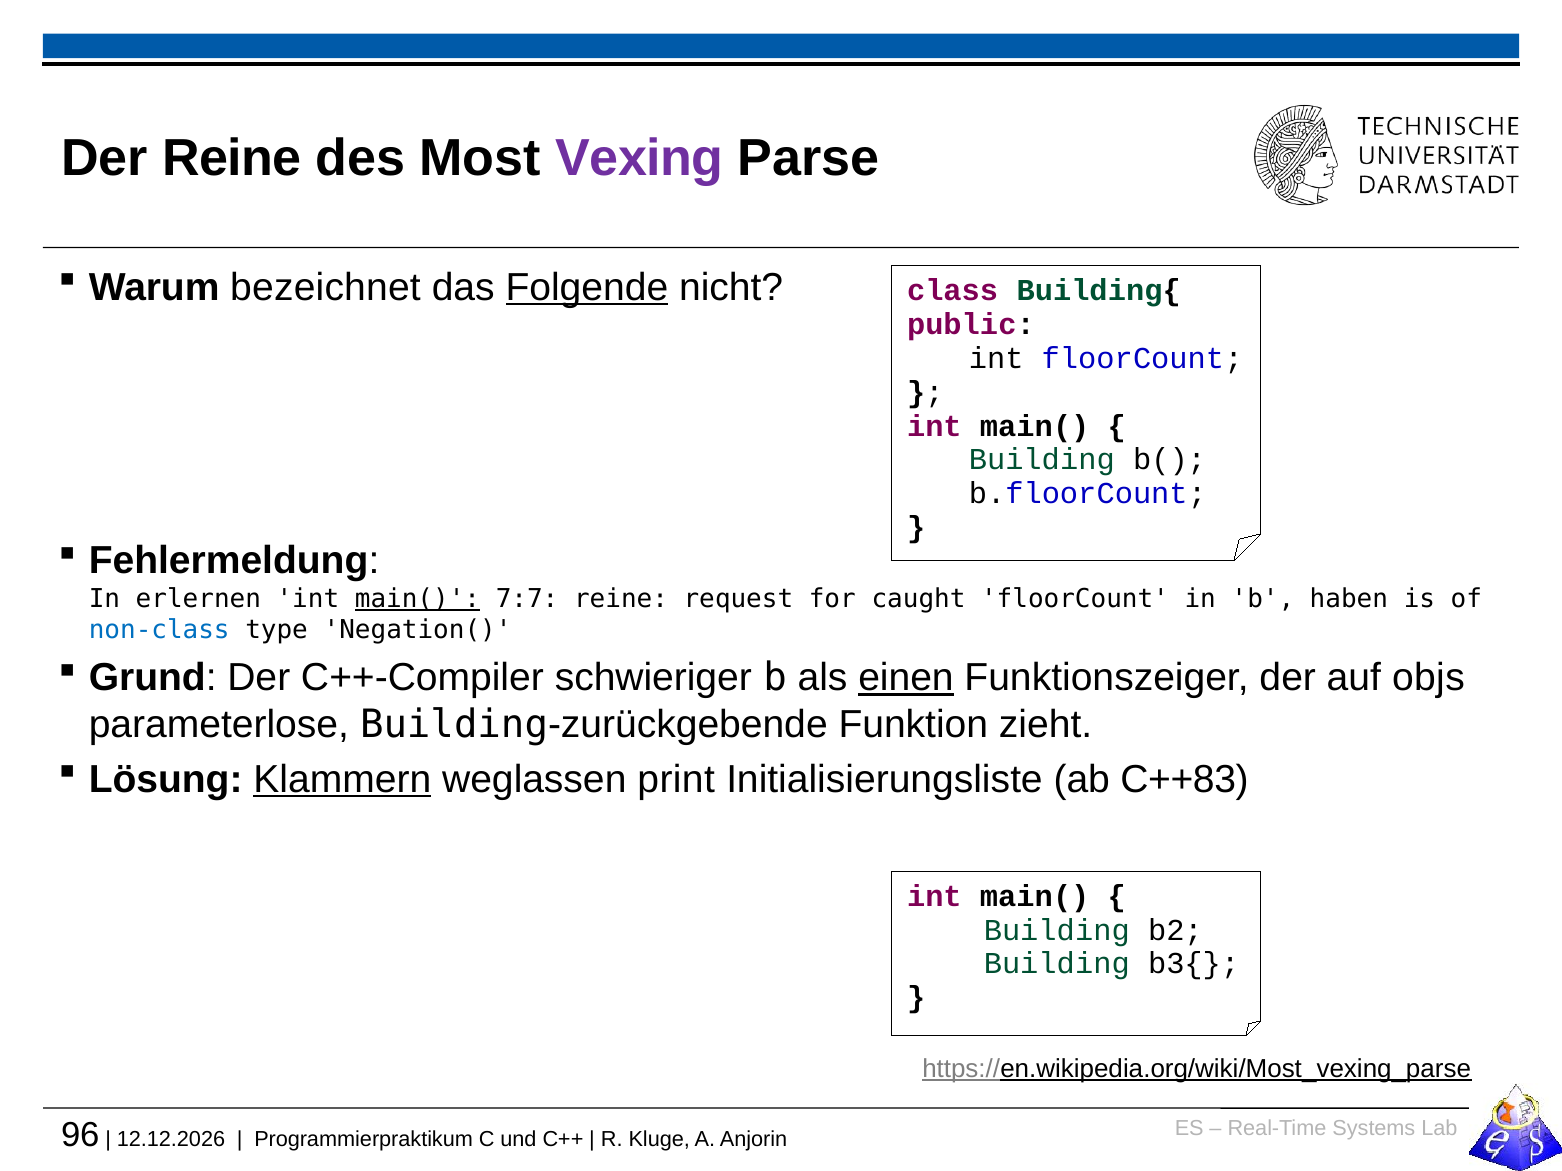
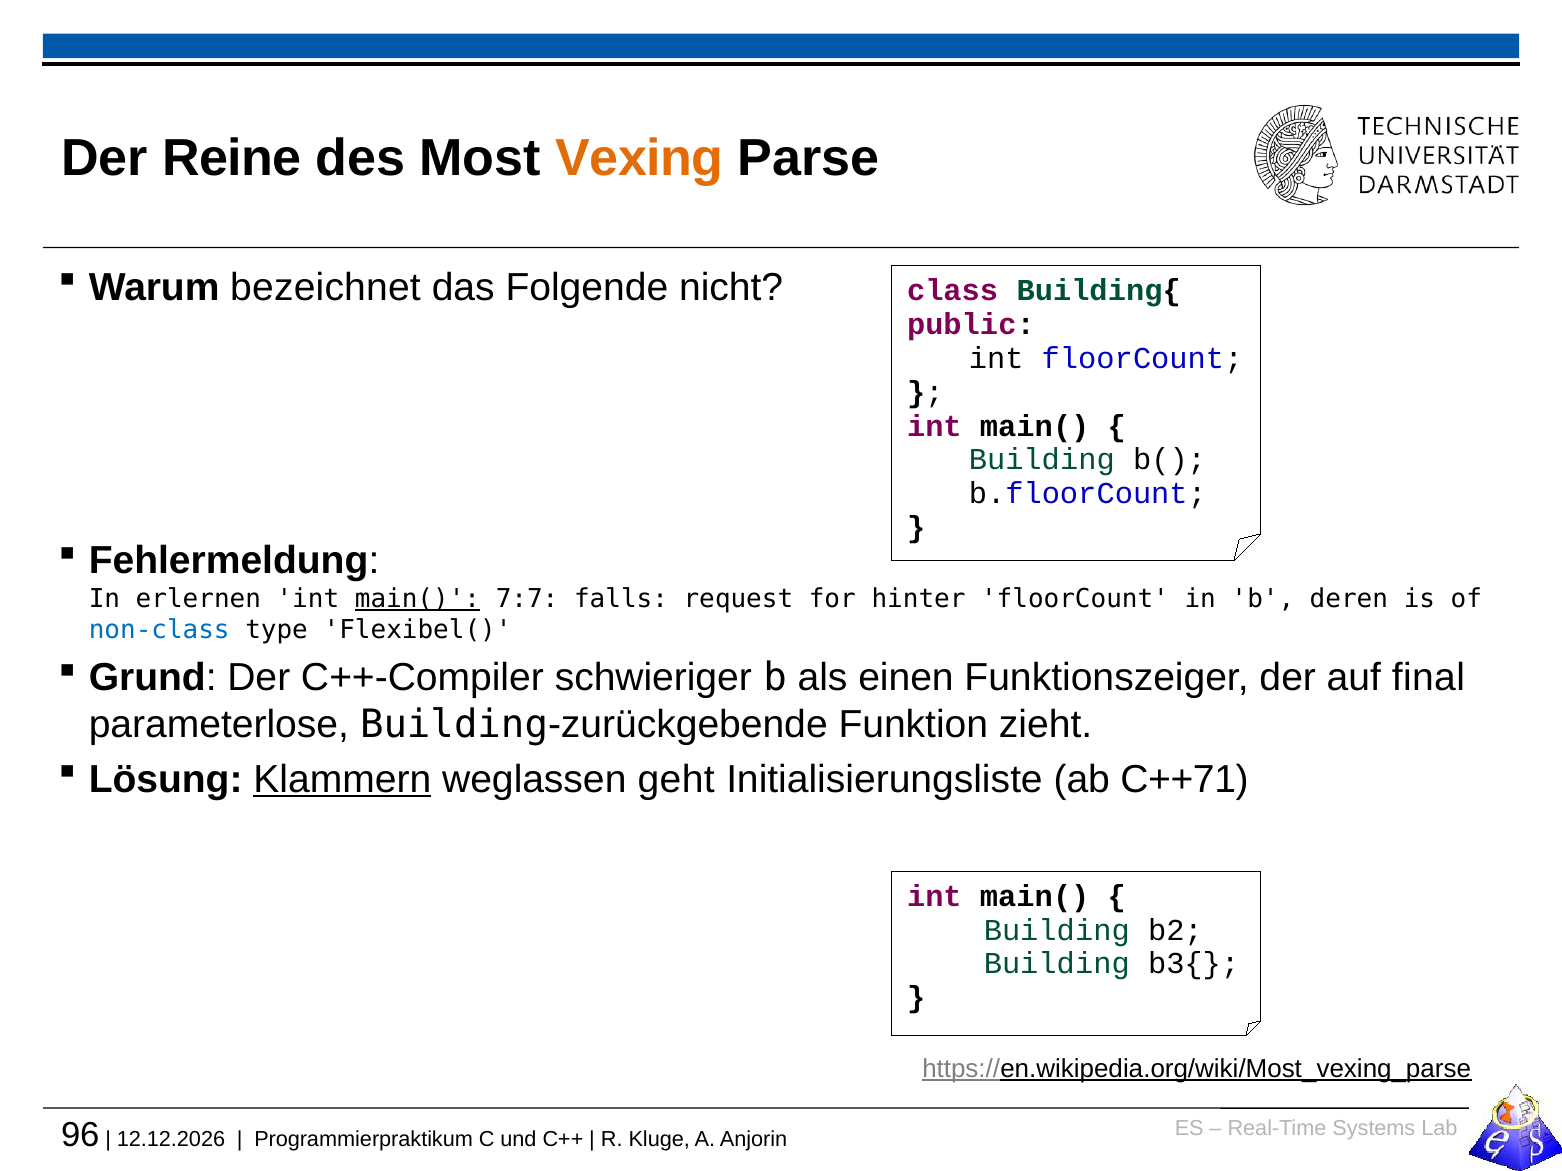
Vexing colour: purple -> orange (640, 159)
Folgende underline: present -> none (587, 288)
7:7 reine: reine -> falls (621, 599)
caught: caught -> hinter (919, 599)
haben: haben -> deren (1349, 599)
Negation(: Negation( -> Flexibel( (418, 630)
einen underline: present -> none (906, 678)
objs: objs -> final (1428, 678)
print: print -> geht (676, 780)
C++83: C++83 -> C++71 (1185, 780)
